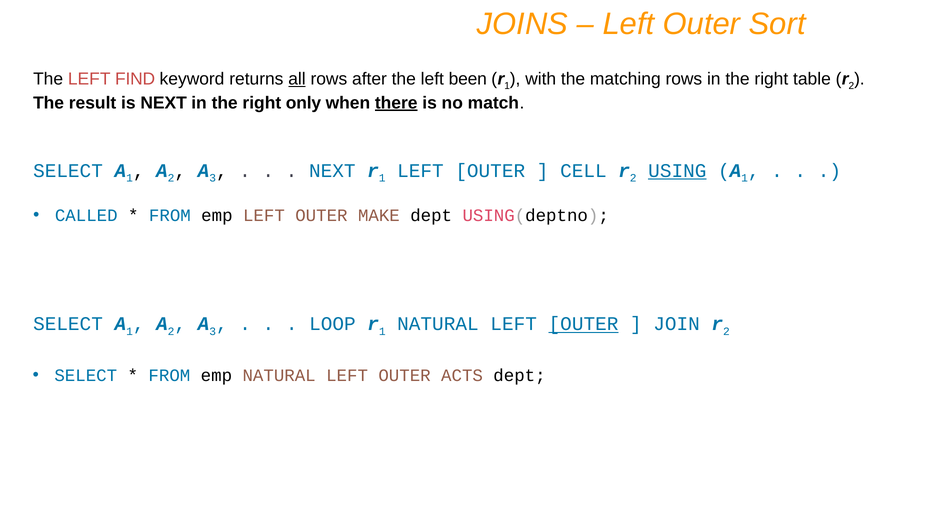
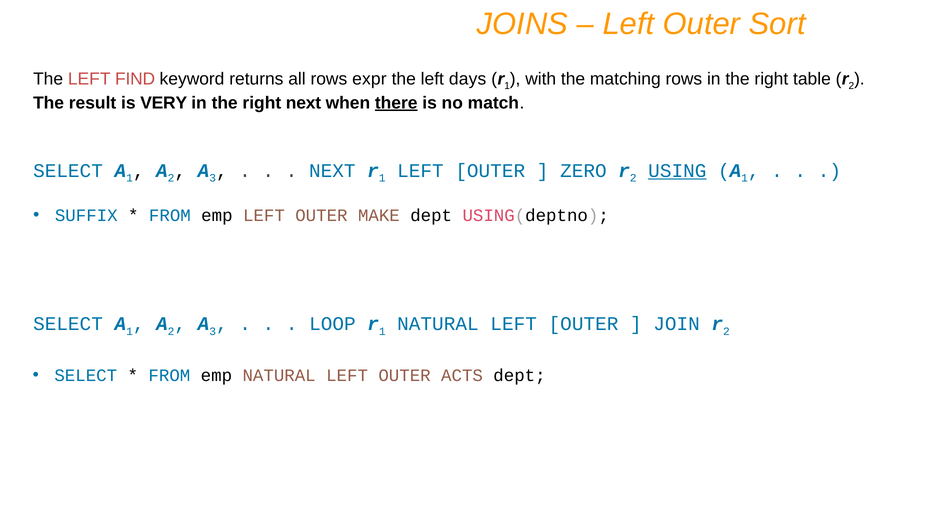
all underline: present -> none (297, 79)
after: after -> expr (369, 79)
been: been -> days (468, 79)
is NEXT: NEXT -> VERY (164, 103)
right only: only -> next (303, 103)
CELL: CELL -> ZERO (583, 171)
CALLED: CALLED -> SUFFIX (86, 215)
OUTER underline: present -> none (584, 324)
